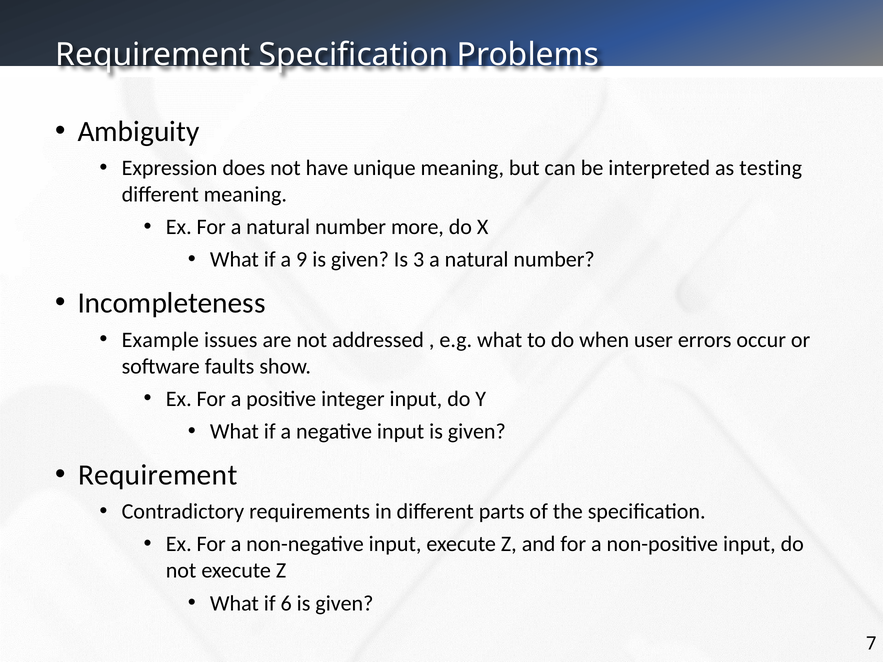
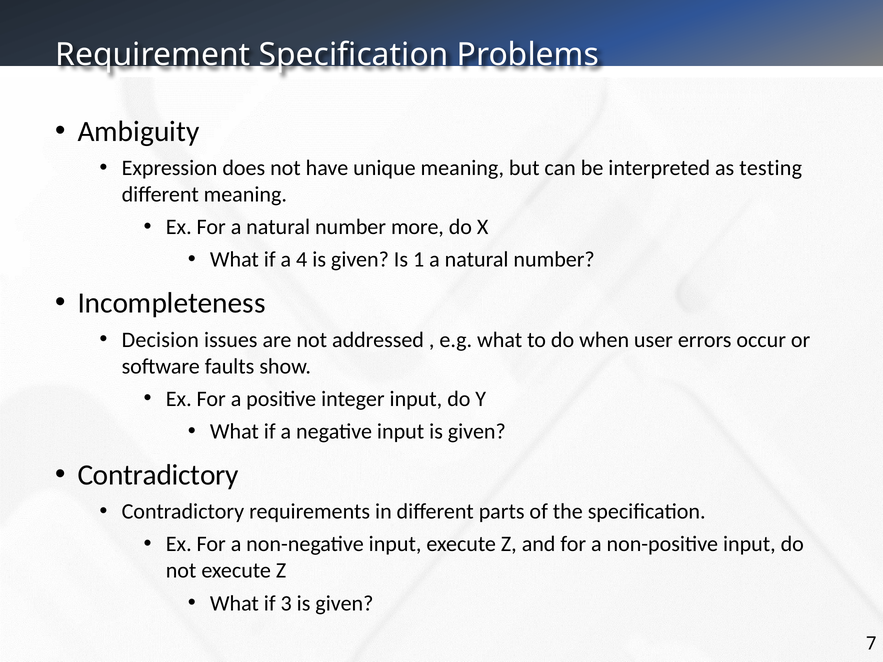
9: 9 -> 4 (302, 260)
3: 3 -> 1 (419, 260)
Example: Example -> Decision (160, 340)
Requirement: Requirement -> Contradictory (158, 475)
6: 6 -> 3 (286, 604)
